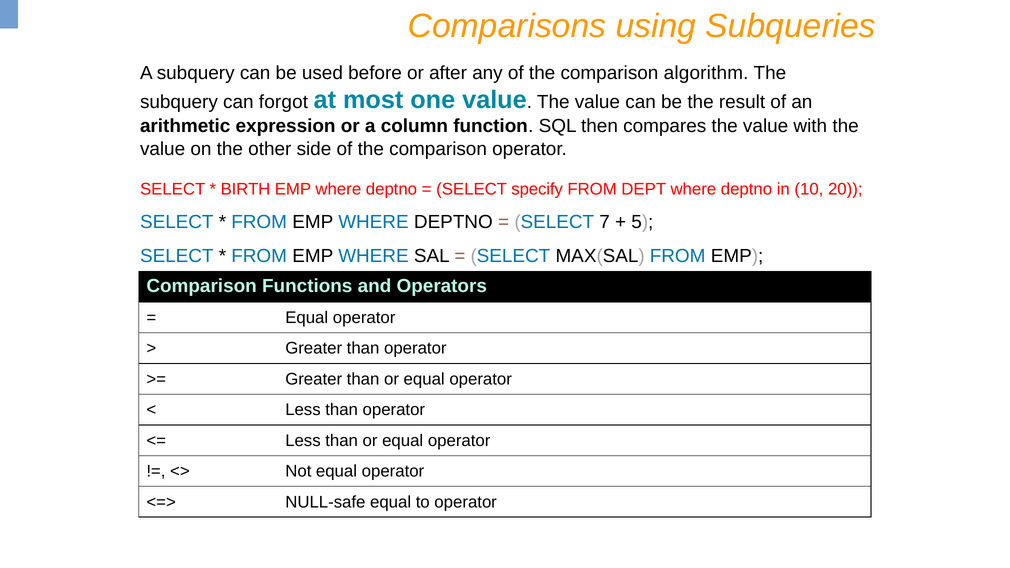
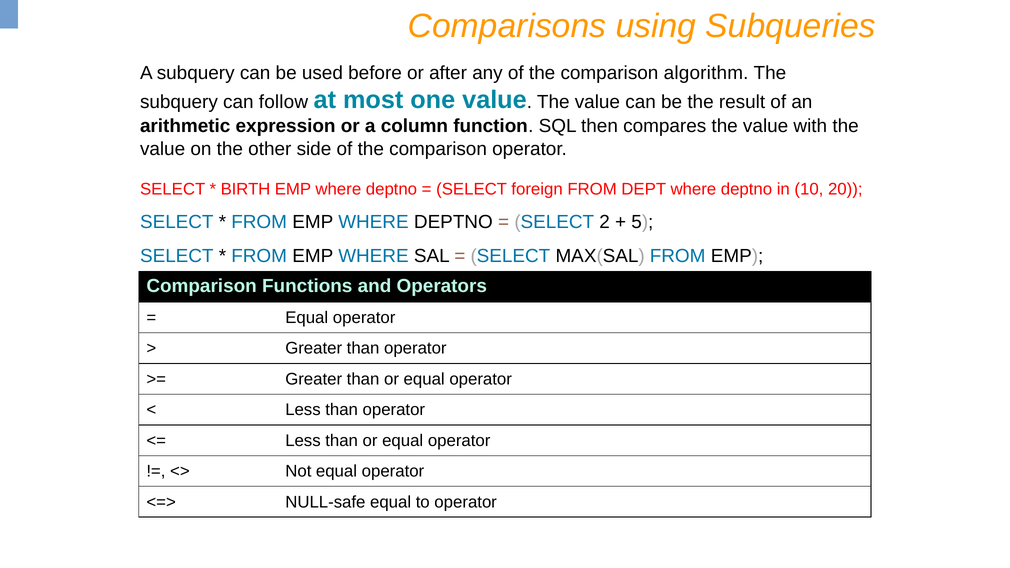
forgot: forgot -> follow (283, 102)
specify: specify -> foreign (537, 189)
7: 7 -> 2 (605, 222)
